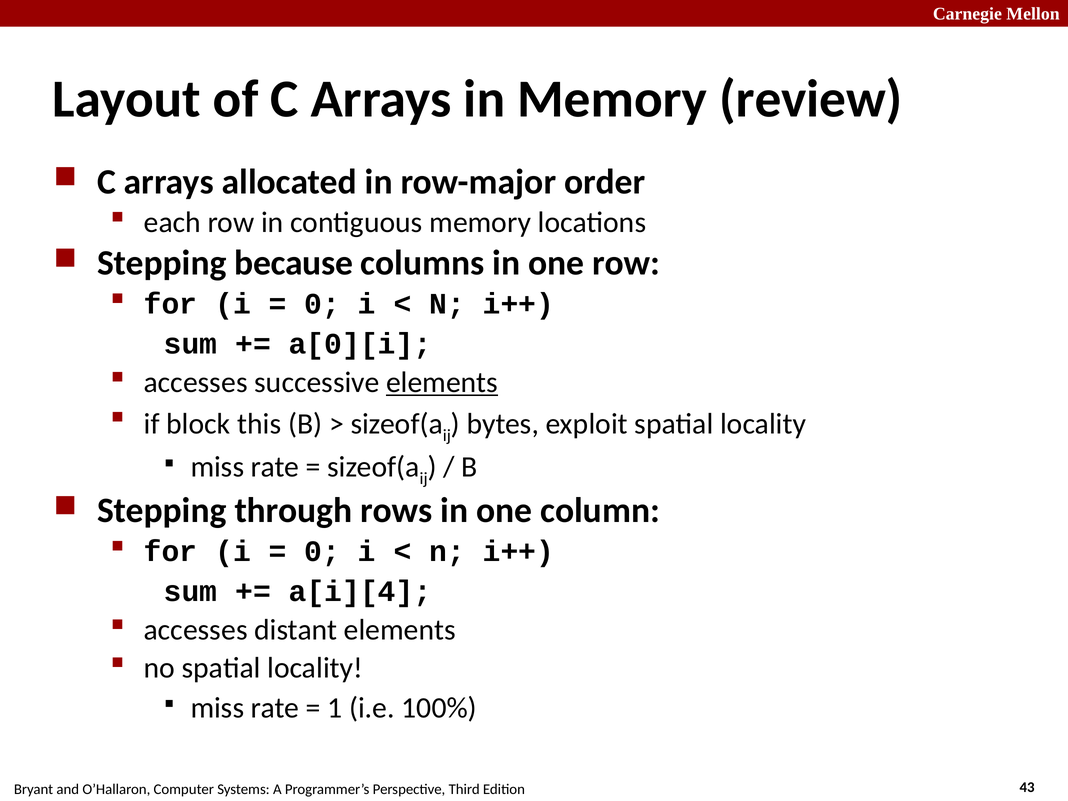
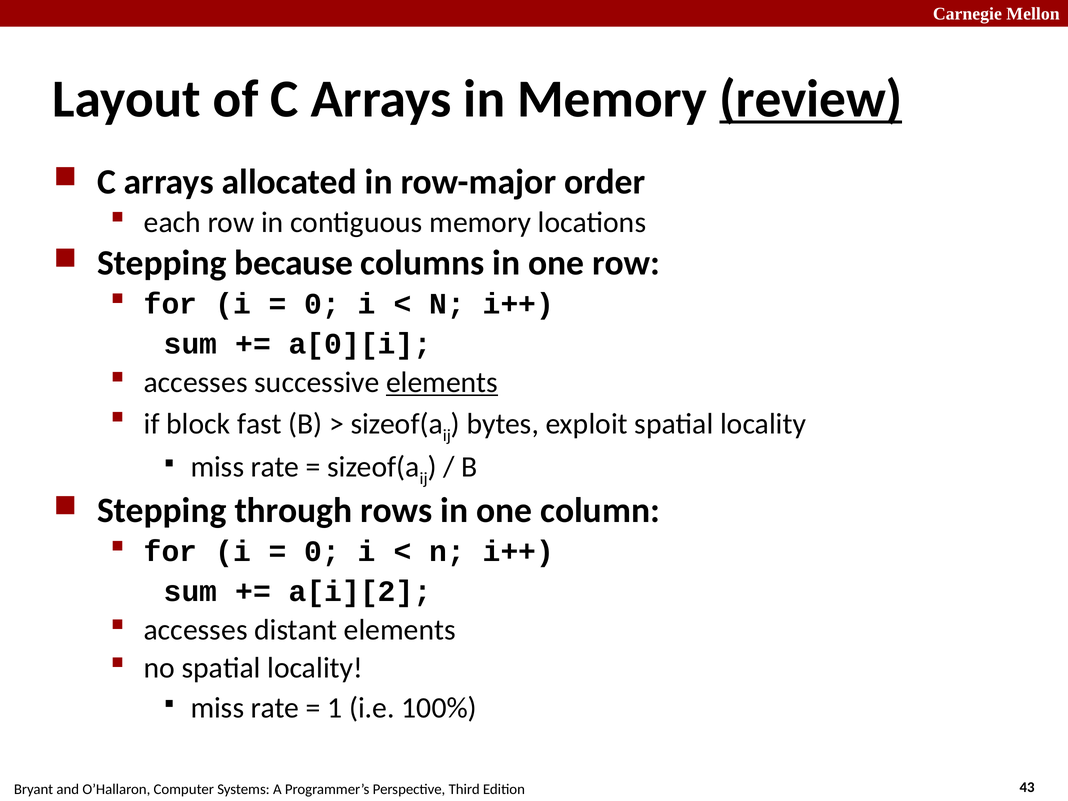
review underline: none -> present (811, 99)
this: this -> fast (259, 424)
a[i][4: a[i][4 -> a[i][2 (360, 591)
